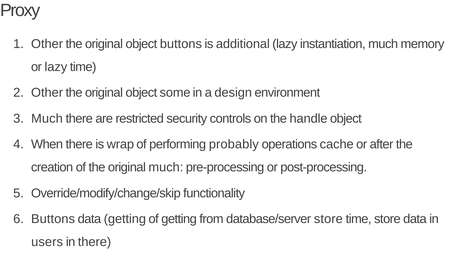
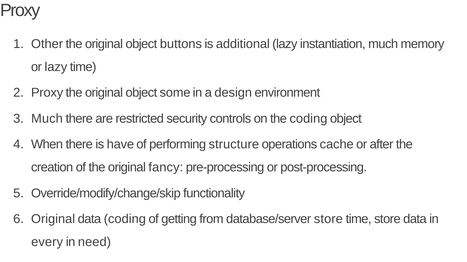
Other: Other -> Proxy (47, 93)
the handle: handle -> coding (308, 119)
wrap: wrap -> have (120, 145)
probably: probably -> structure (234, 145)
original much: much -> fancy (166, 168)
Buttons: Buttons -> Original (53, 220)
data getting: getting -> coding (125, 220)
users: users -> every (47, 243)
in there: there -> need (94, 243)
